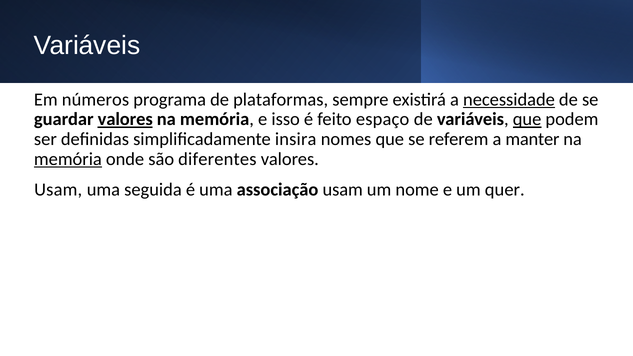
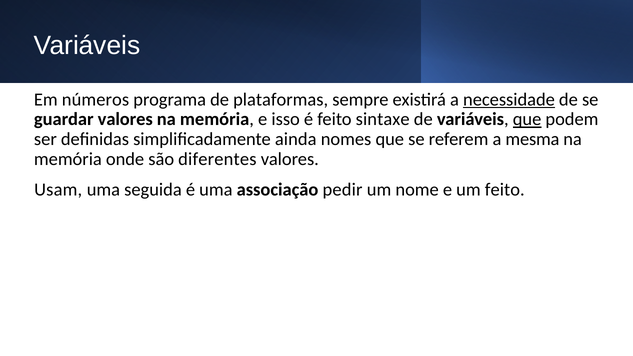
valores underline: present -> none (125, 119)
espaço: espaço -> sintaxe (383, 119)
insira: insira -> ainda (296, 139)
manter: manter -> mesma (532, 139)
memória underline: present -> none (68, 159)
associação usam: usam -> pedir (343, 190)
um quer: quer -> feito (505, 190)
